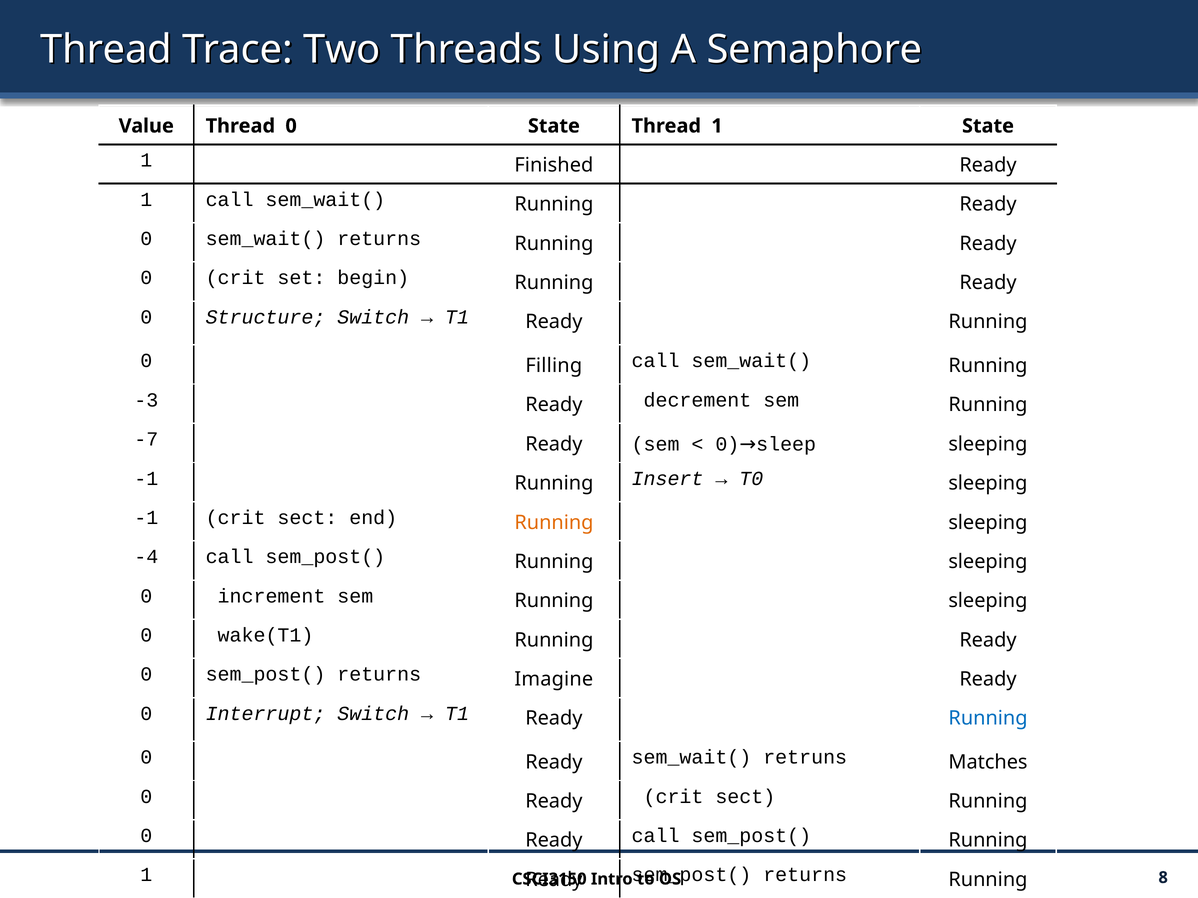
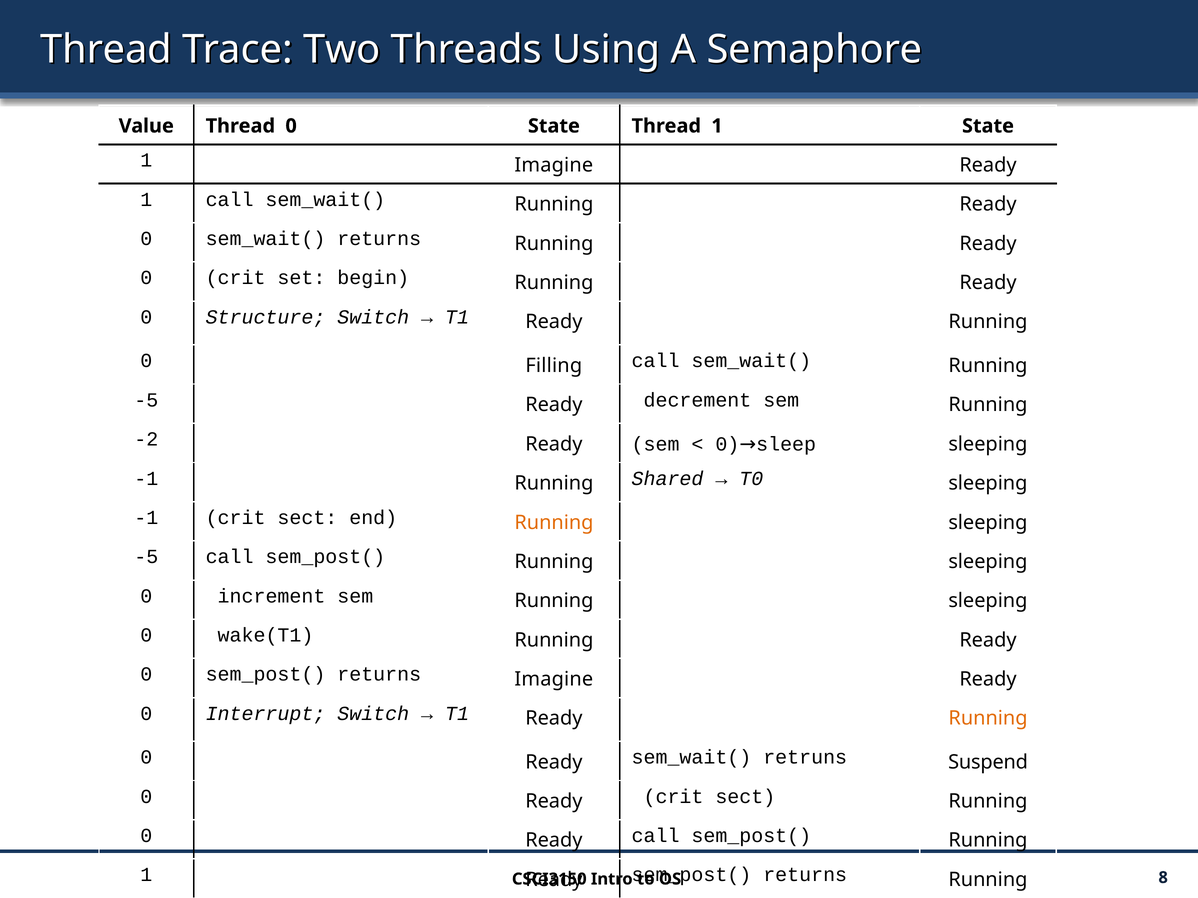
1 Finished: Finished -> Imagine (554, 165)
-3: -3 -> -5 (146, 400)
-7: -7 -> -2 (146, 439)
Insert: Insert -> Shared (668, 479)
-4: -4 -> -5 (146, 557)
Running colour: blue -> orange (988, 719)
Matches: Matches -> Suspend (988, 762)
